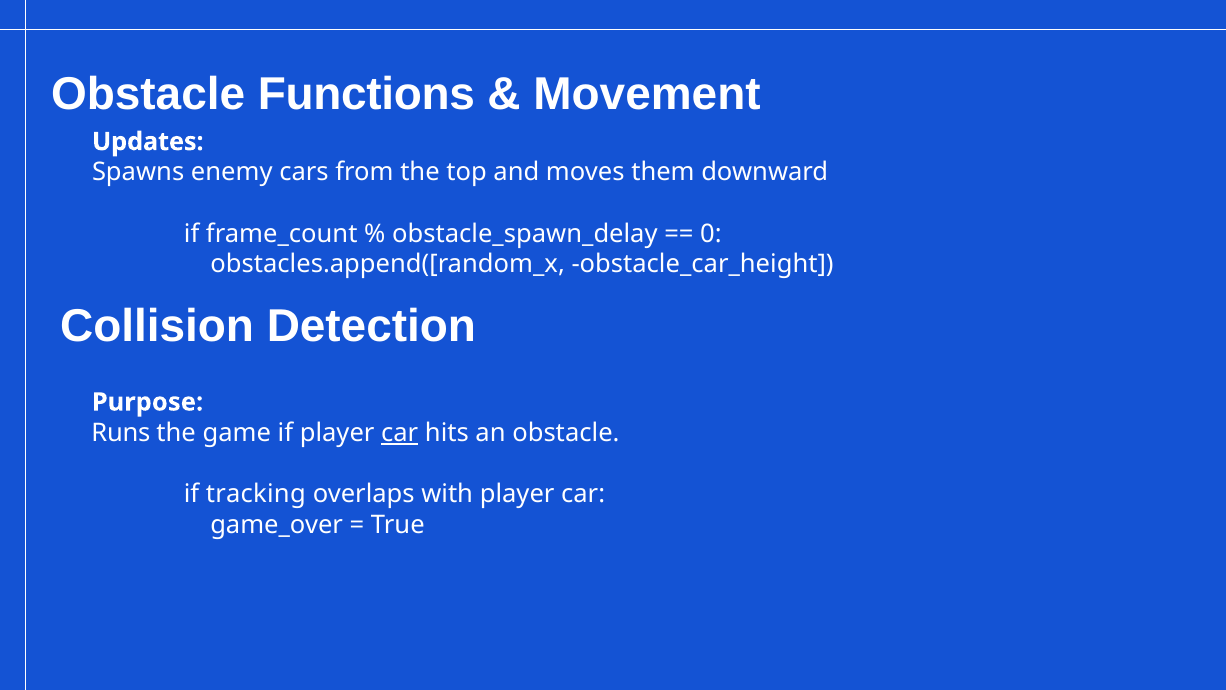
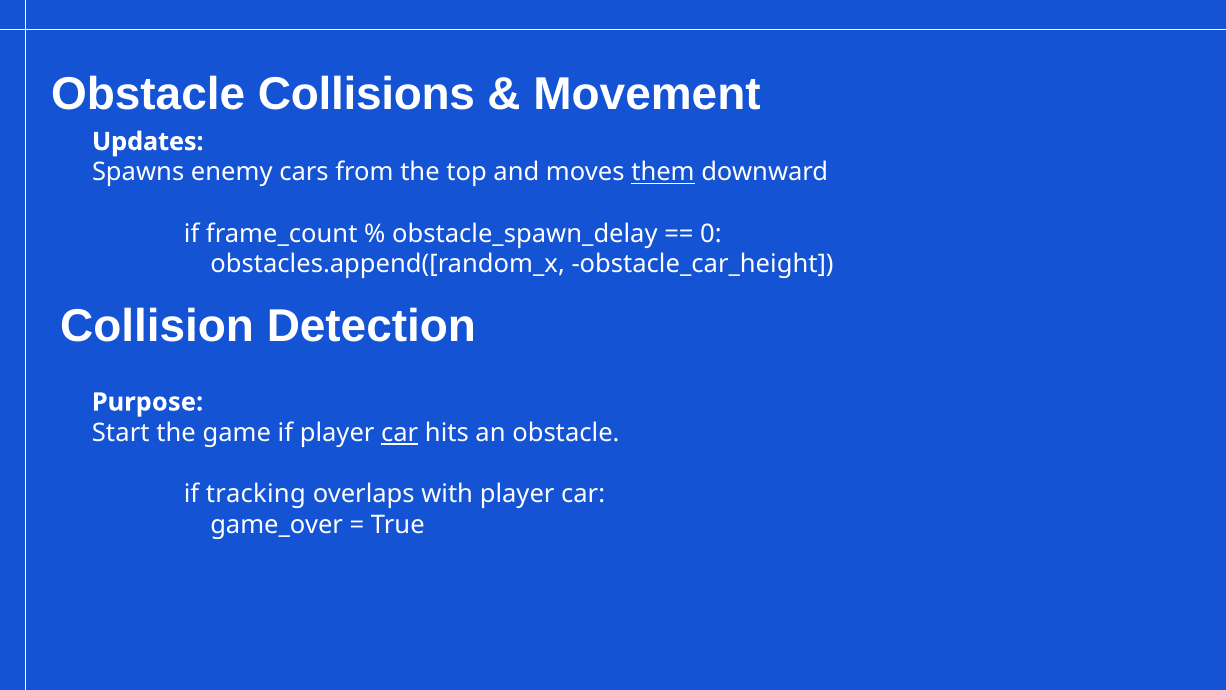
Functions: Functions -> Collisions (366, 95)
them underline: none -> present (663, 172)
Runs: Runs -> Start (121, 433)
